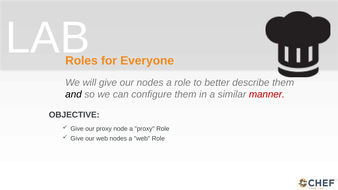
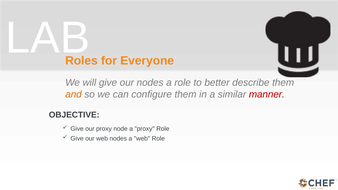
and colour: black -> orange (73, 94)
